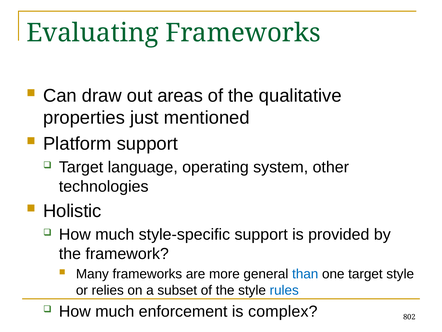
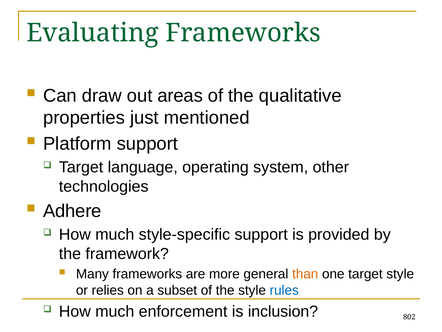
Holistic: Holistic -> Adhere (72, 211)
than colour: blue -> orange (305, 274)
complex: complex -> inclusion (283, 311)
